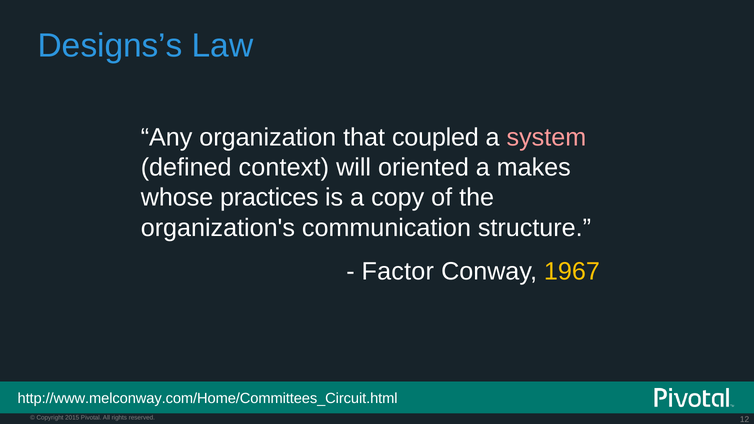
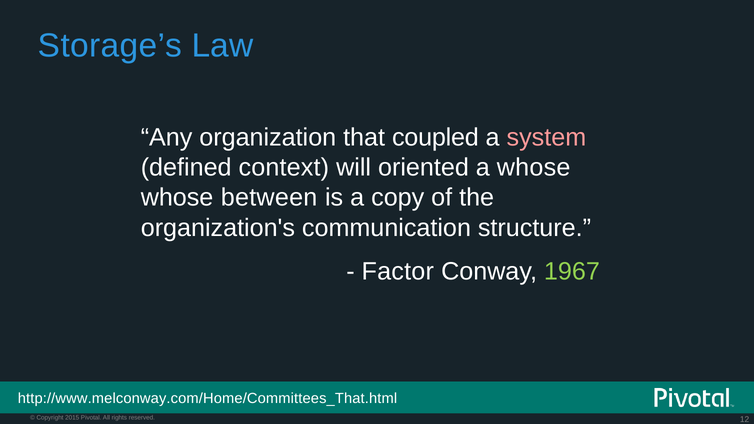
Designs’s: Designs’s -> Storage’s (110, 46)
a makes: makes -> whose (534, 168)
practices: practices -> between (269, 198)
1967 colour: yellow -> light green (572, 272)
http://www.melconway.com/Home/Committees_Circuit.html: http://www.melconway.com/Home/Committees_Circuit.html -> http://www.melconway.com/Home/Committees_That.html (207, 399)
